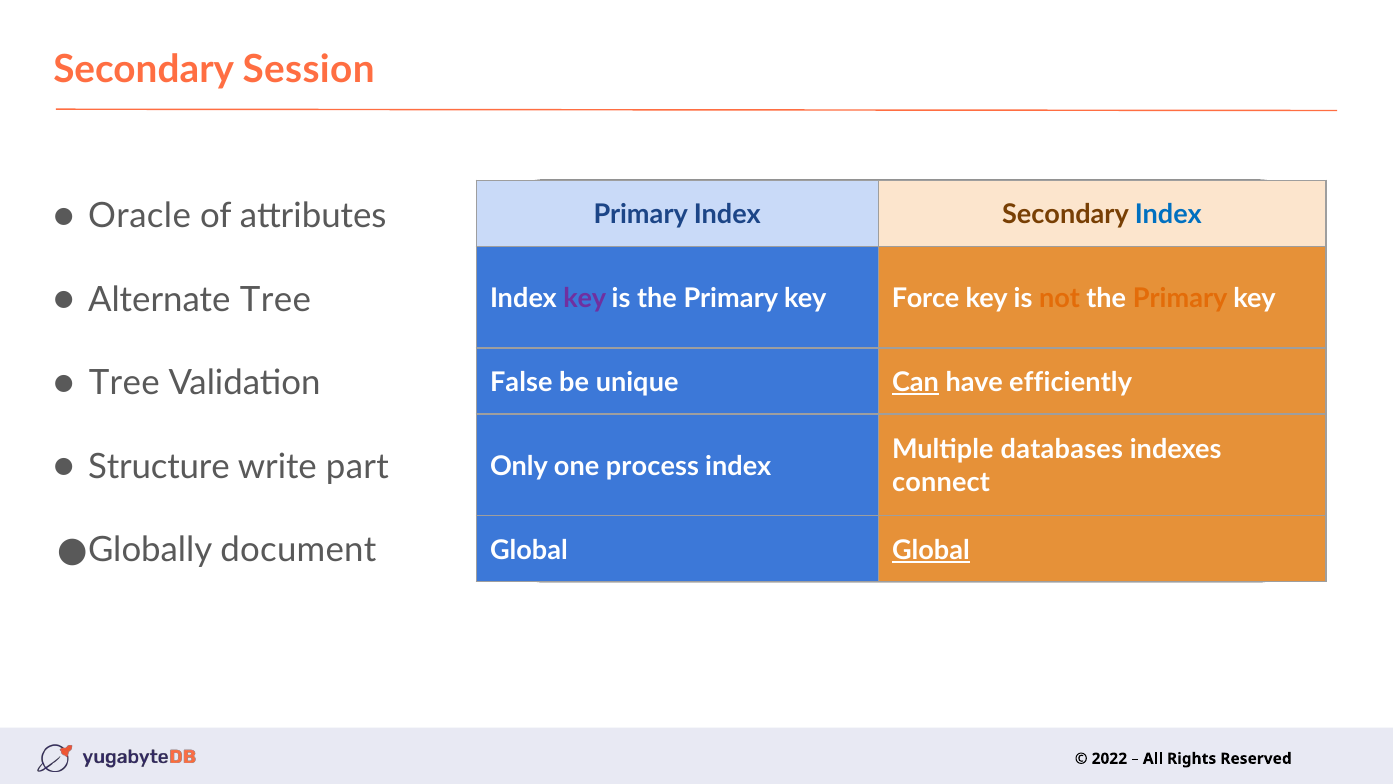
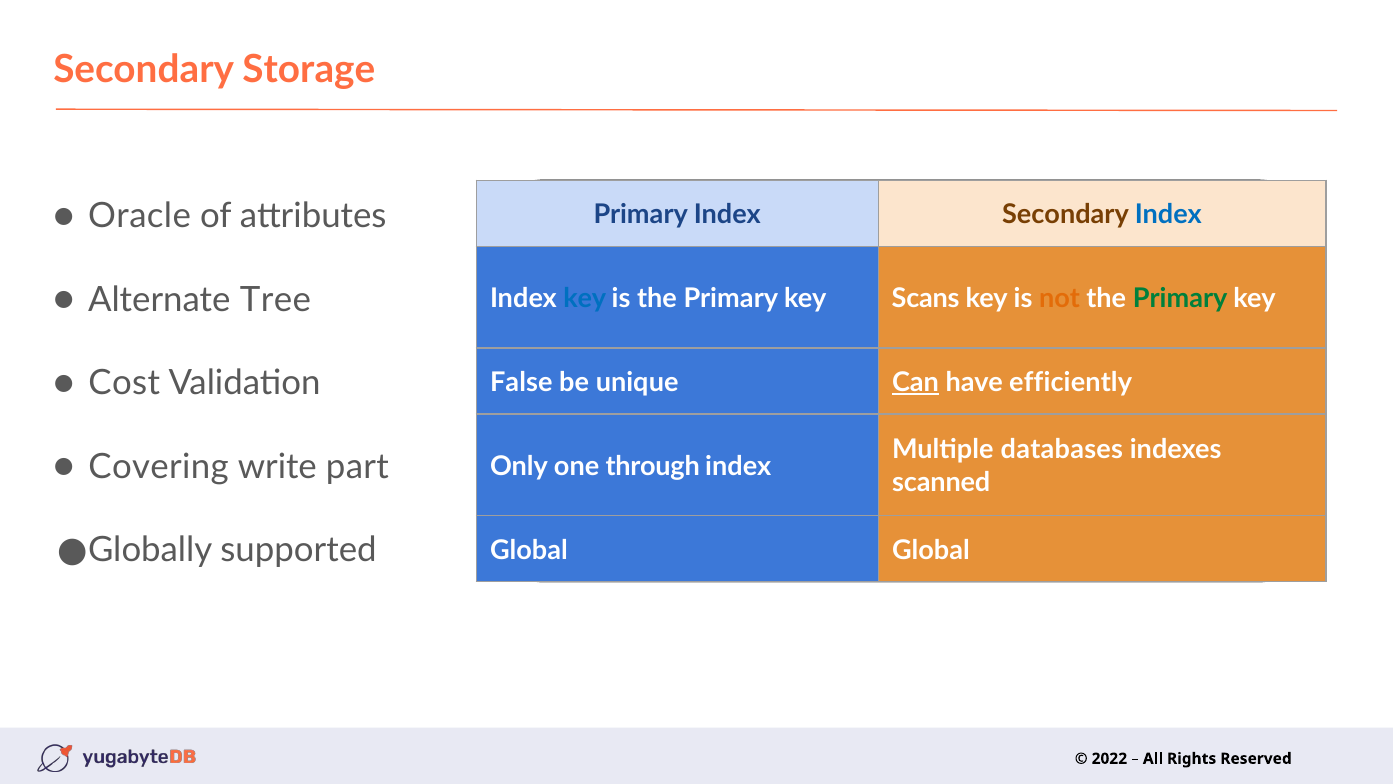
Session: Session -> Storage (309, 69)
key colour: purple -> blue (585, 298)
Force: Force -> Scans (926, 298)
Primary colour: orange -> green (1180, 298)
Tree: Tree -> Cost (124, 383)
Structure: Structure -> Covering (159, 467)
process: process -> through (653, 466)
connect: connect -> scanned (941, 482)
document: document -> supported (299, 550)
Global underline: present -> none (931, 550)
